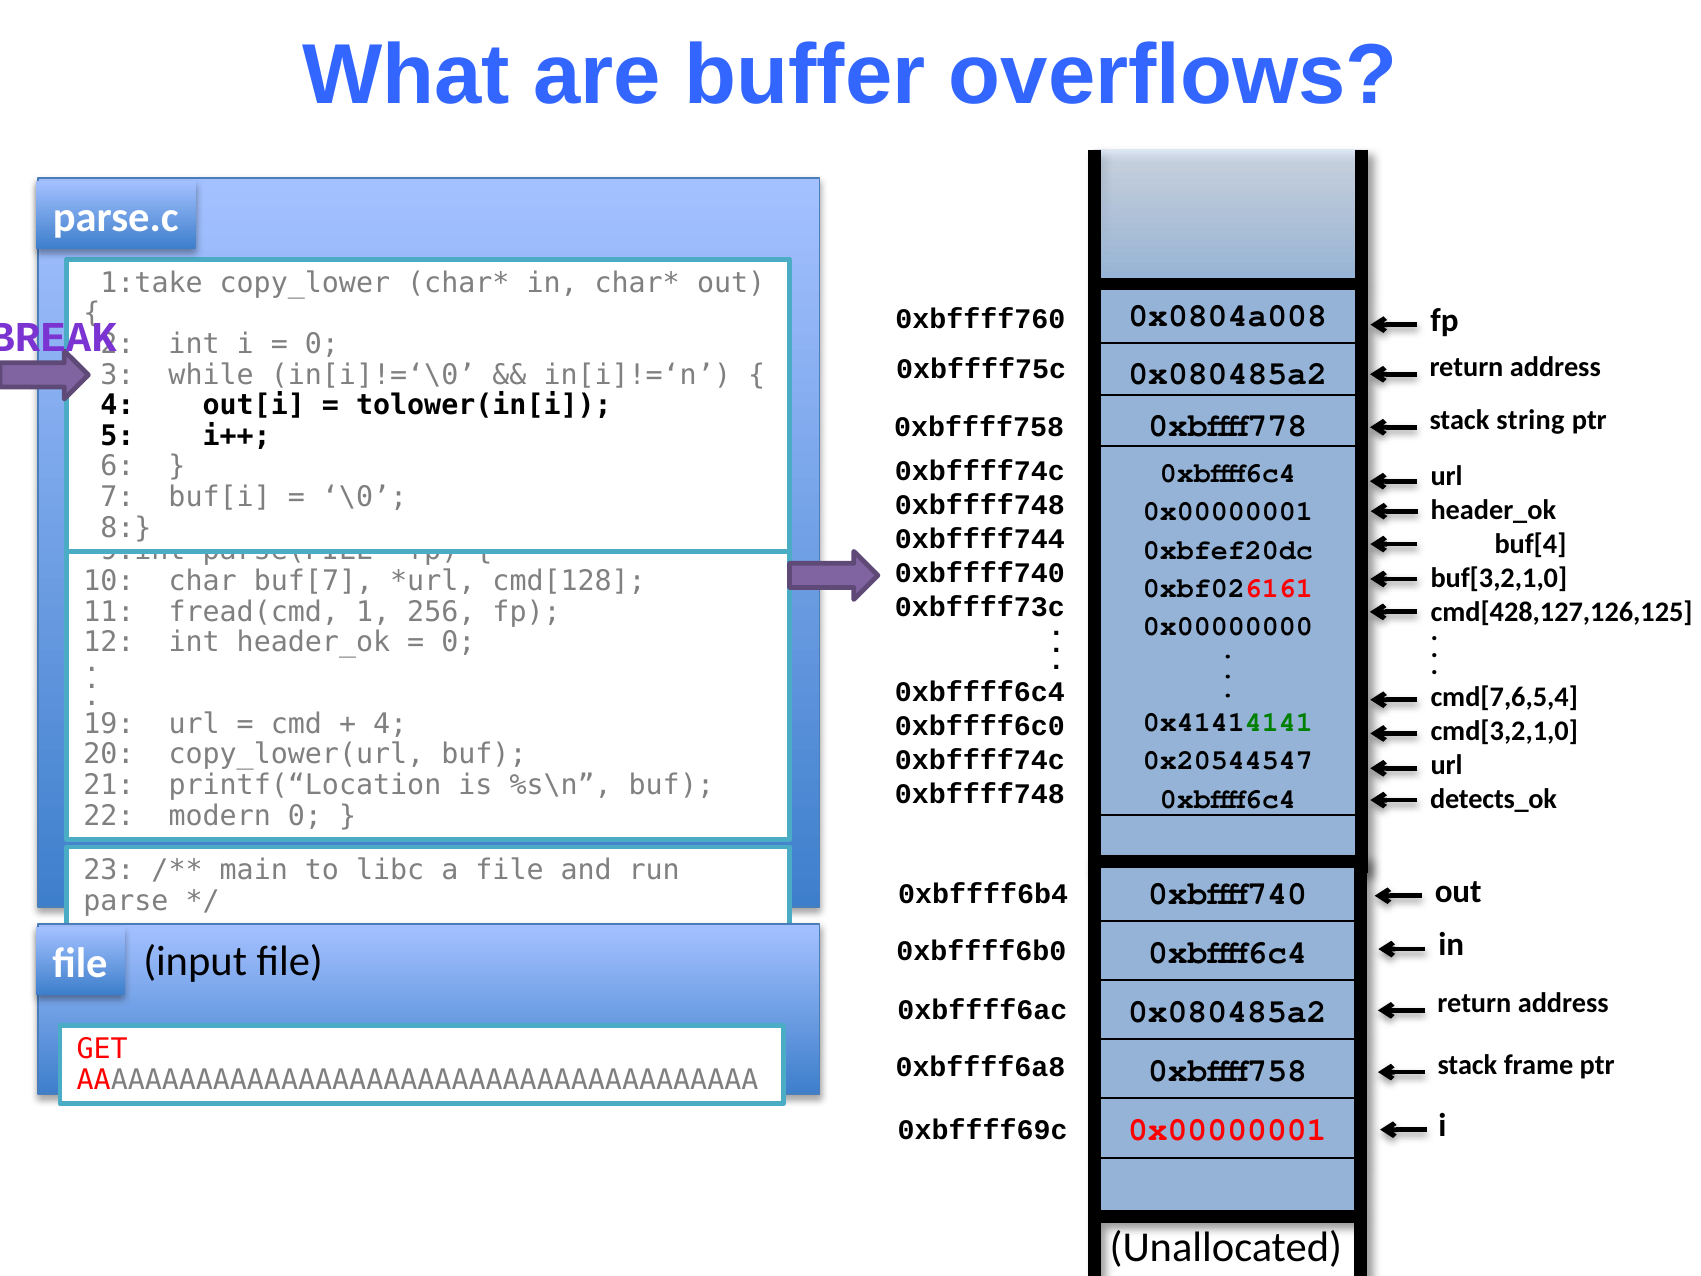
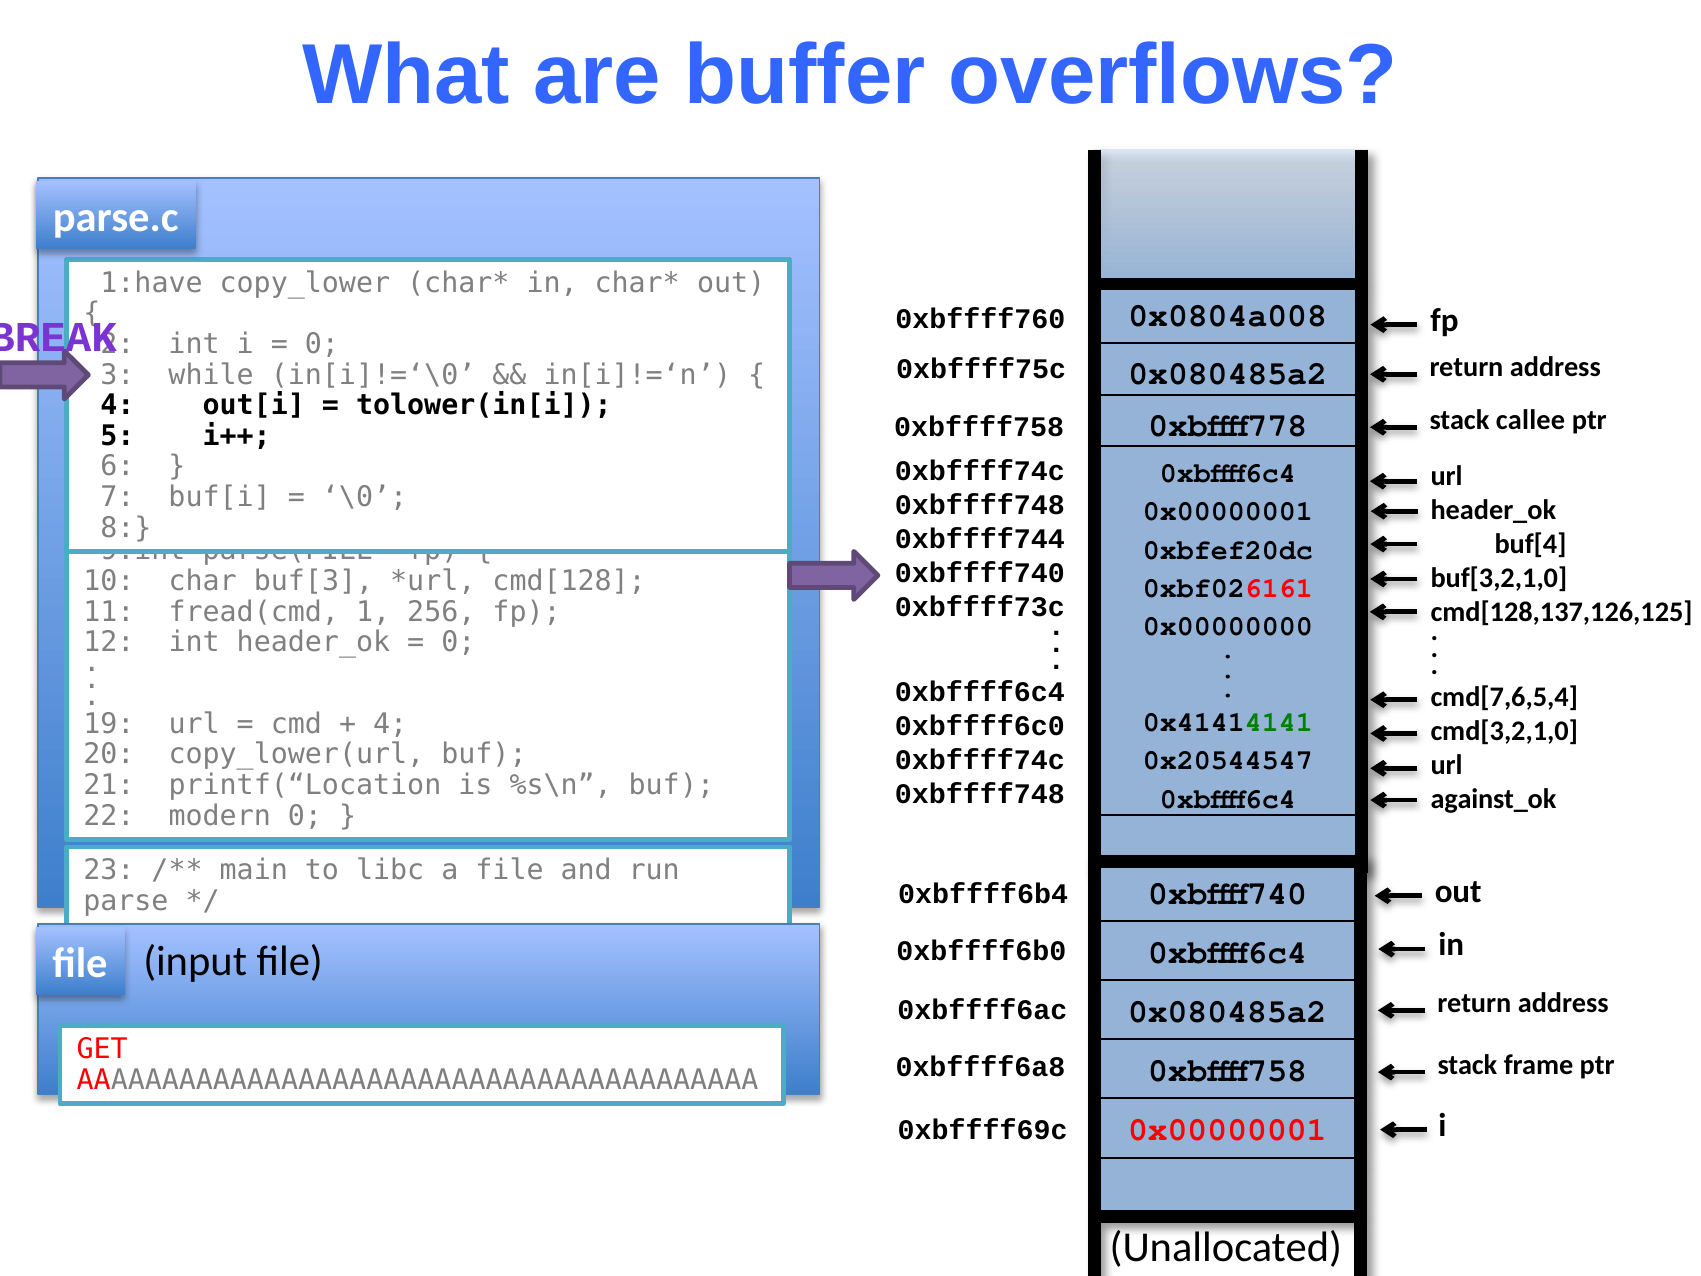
1:take: 1:take -> 1:have (152, 283)
string: string -> callee (1531, 420)
buf[7: buf[7 -> buf[3 (313, 581)
cmd[428,127,126,125: cmd[428,127,126,125 -> cmd[128,137,126,125 (1562, 612)
detects_ok: detects_ok -> against_ok (1493, 799)
